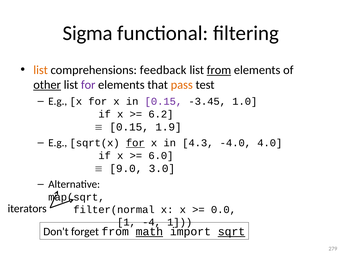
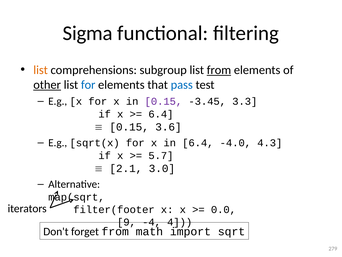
feedback: feedback -> subgroup (163, 70)
for colour: purple -> blue (88, 85)
pass colour: orange -> blue (182, 85)
1.0: 1.0 -> 3.3 (245, 101)
6.2: 6.2 -> 6.4 (161, 114)
1.9: 1.9 -> 3.6 (168, 127)
for underline: present -> none (135, 143)
in 4.3: 4.3 -> 6.4 (198, 143)
4.0: 4.0 -> 4.3 (270, 143)
6.0: 6.0 -> 5.7 (161, 155)
9.0: 9.0 -> 2.1 (126, 168)
filter(normal: filter(normal -> filter(footer (114, 209)
1: 1 -> 9 (126, 222)
-4 1: 1 -> 4 (180, 222)
math underline: present -> none (149, 231)
sqrt underline: present -> none (232, 231)
